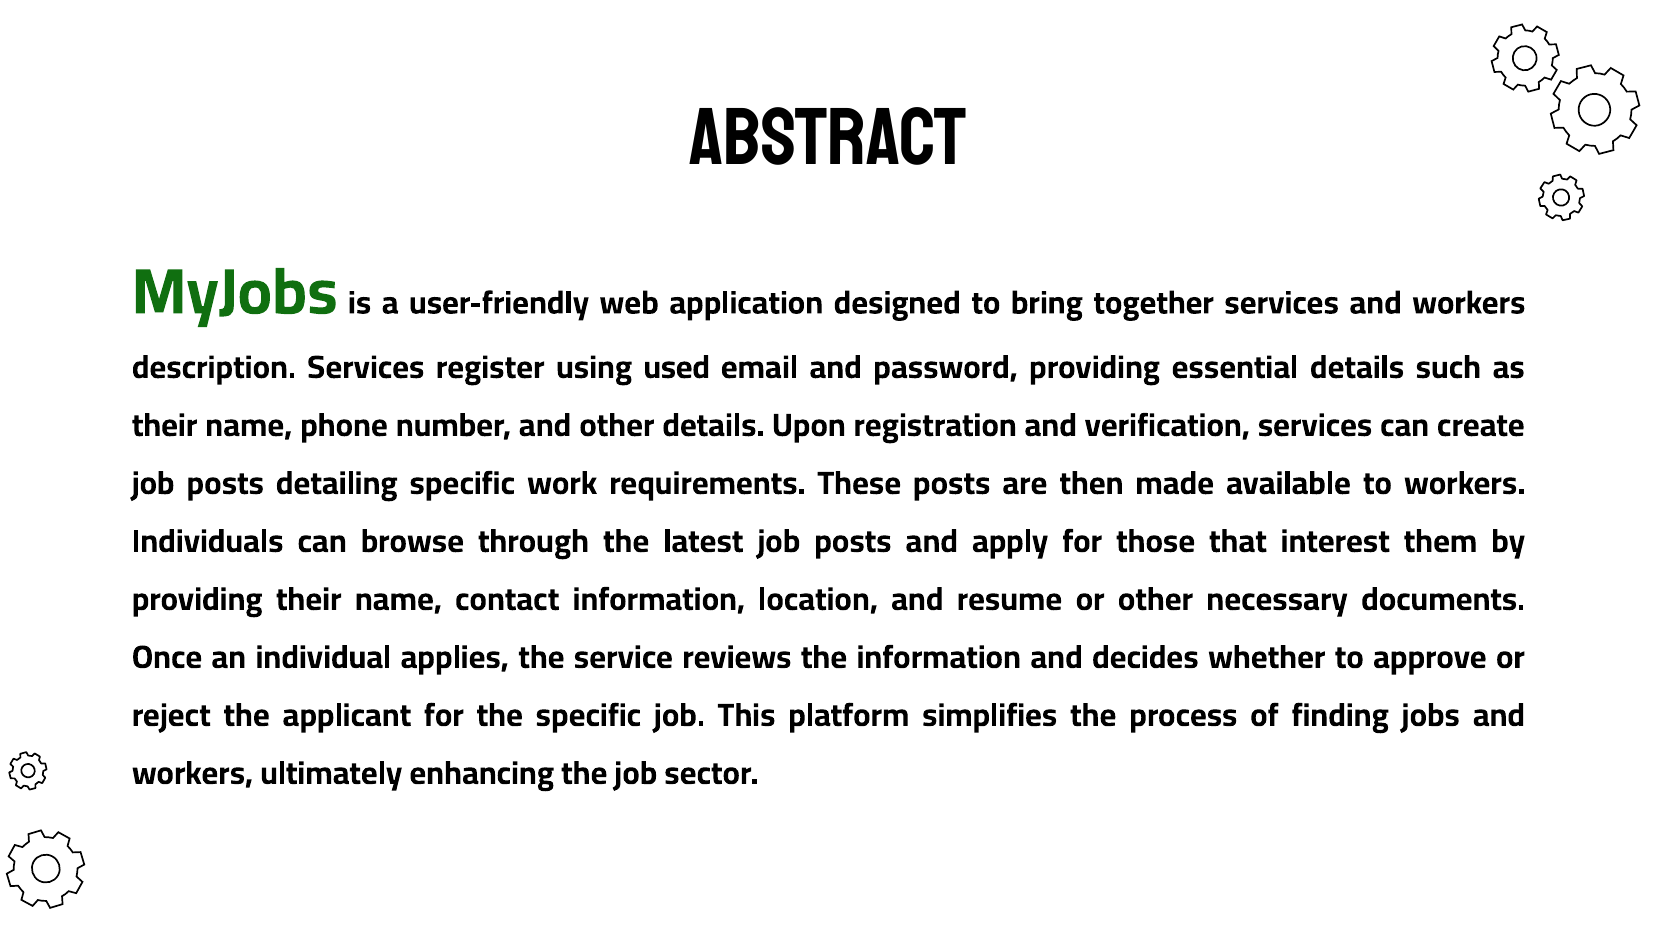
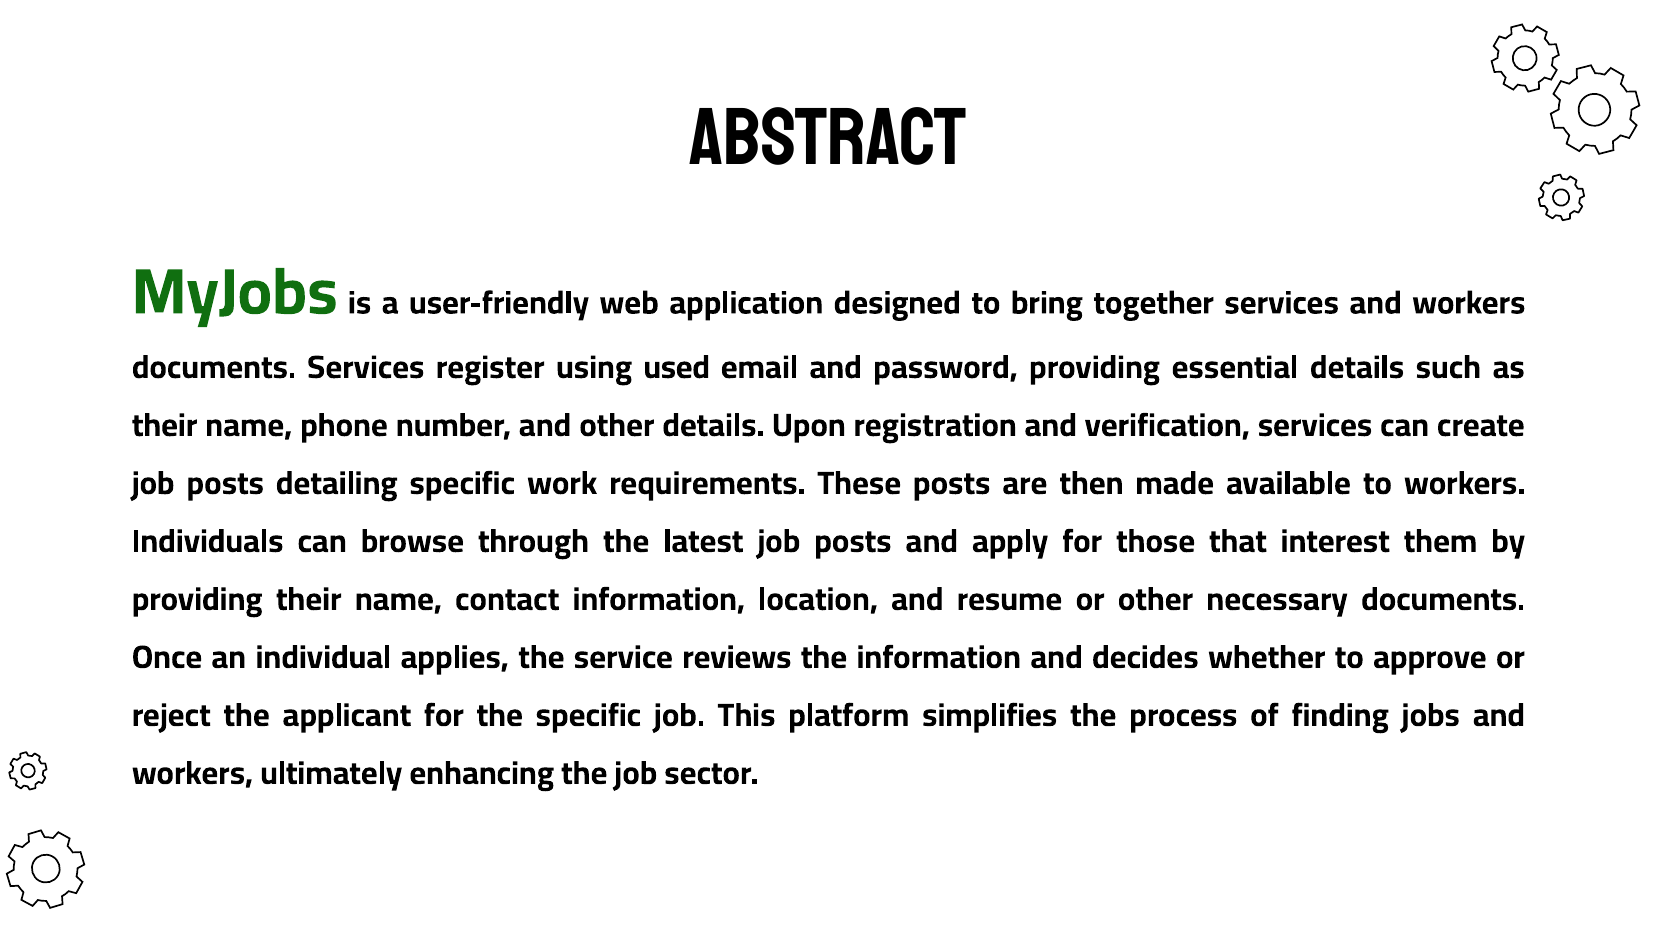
description: description -> documents (214, 367)
